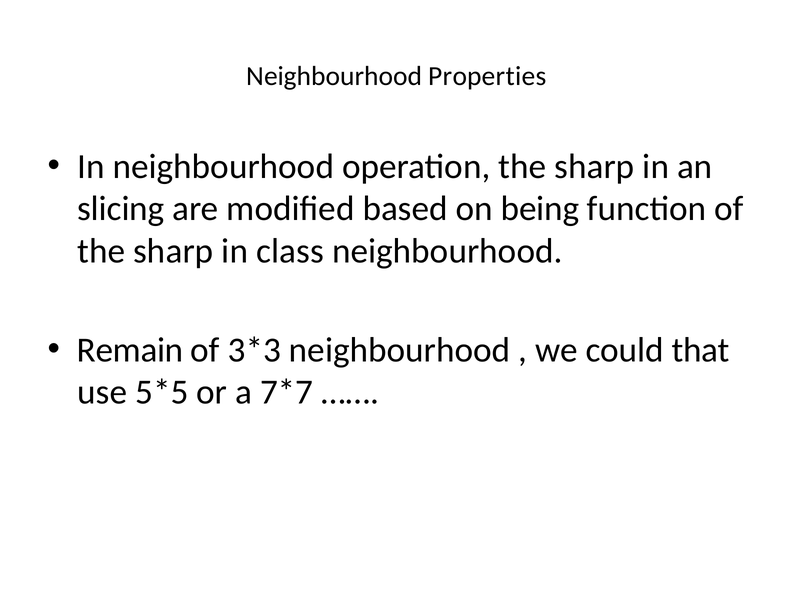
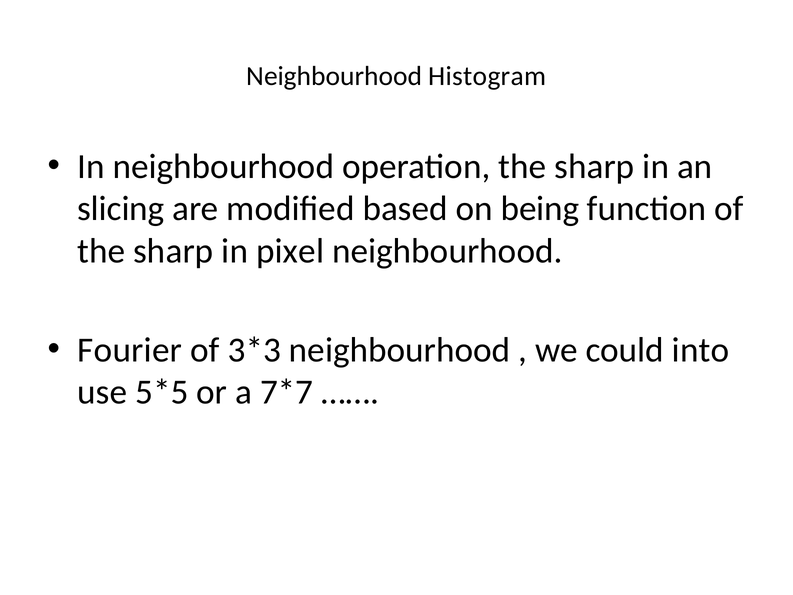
Properties: Properties -> Histogram (487, 76)
class: class -> pixel (290, 251)
Remain: Remain -> Fourier (130, 350)
that: that -> into (701, 350)
